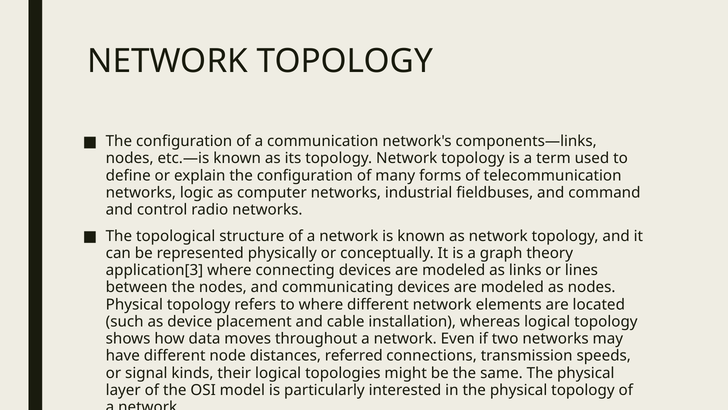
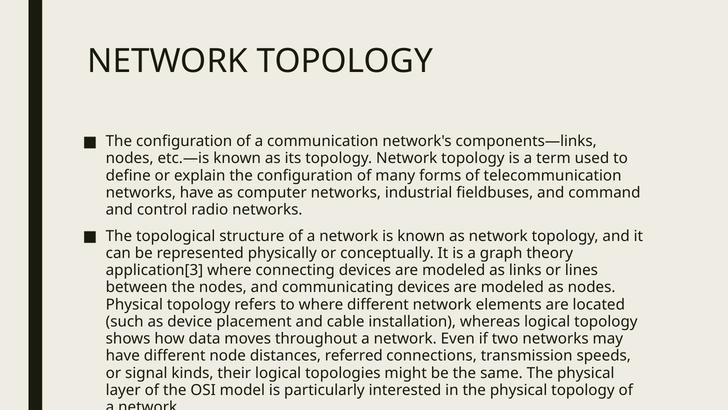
networks logic: logic -> have (197, 192)
